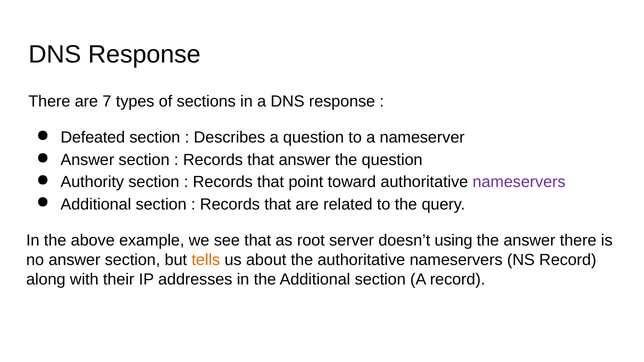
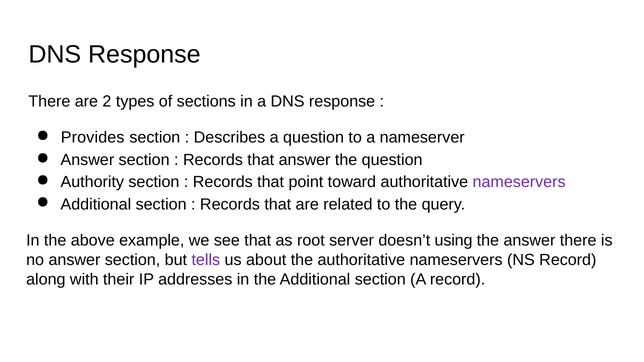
7: 7 -> 2 (107, 101)
Defeated: Defeated -> Provides (93, 138)
tells colour: orange -> purple (206, 260)
